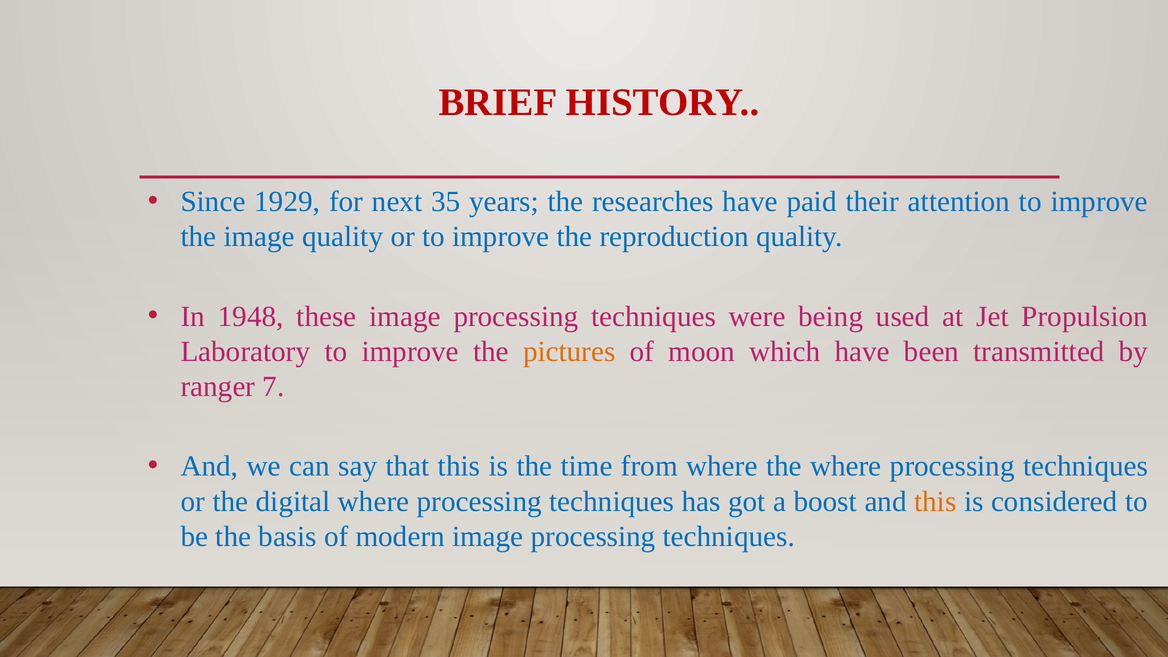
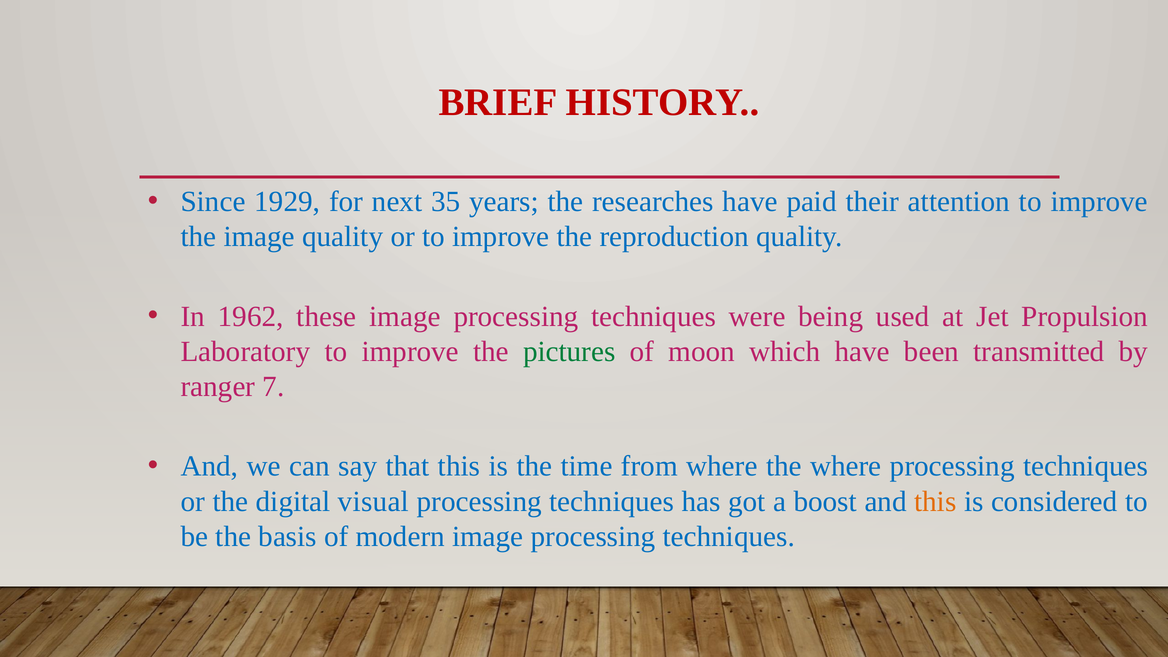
1948: 1948 -> 1962 (251, 316)
pictures colour: orange -> green (569, 351)
digital where: where -> visual (373, 501)
